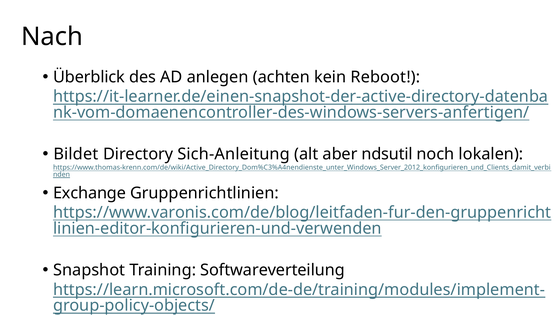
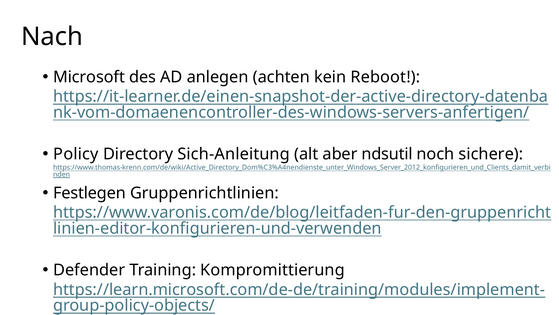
Überblick: Überblick -> Microsoft (89, 77)
Bildet: Bildet -> Policy (76, 154)
lokalen: lokalen -> sichere (491, 154)
Exchange: Exchange -> Festlegen (90, 193)
Snapshot: Snapshot -> Defender (89, 270)
Softwareverteilung: Softwareverteilung -> Kompromittierung (273, 270)
